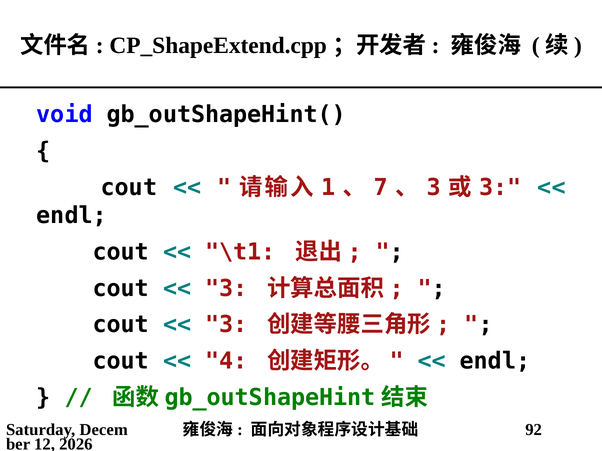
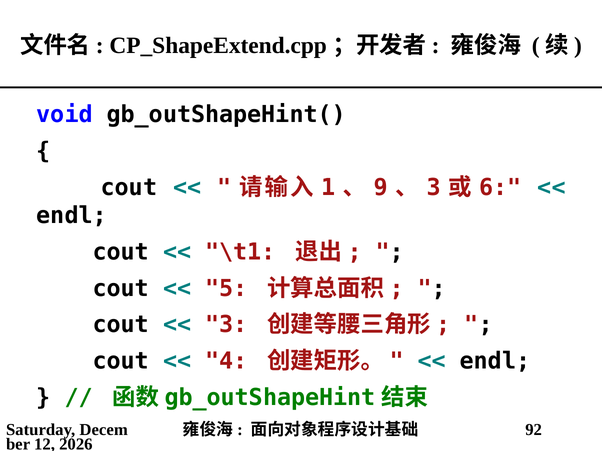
7: 7 -> 9 (381, 188)
3: 3 -> 6 (500, 188)
3: 3 -> 5 (226, 289)
